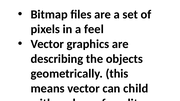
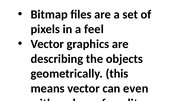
child: child -> even (136, 89)
